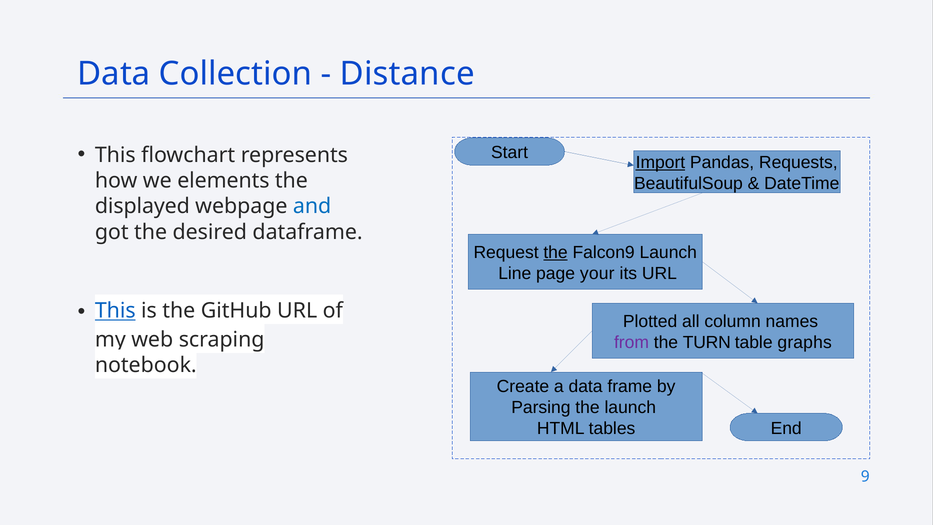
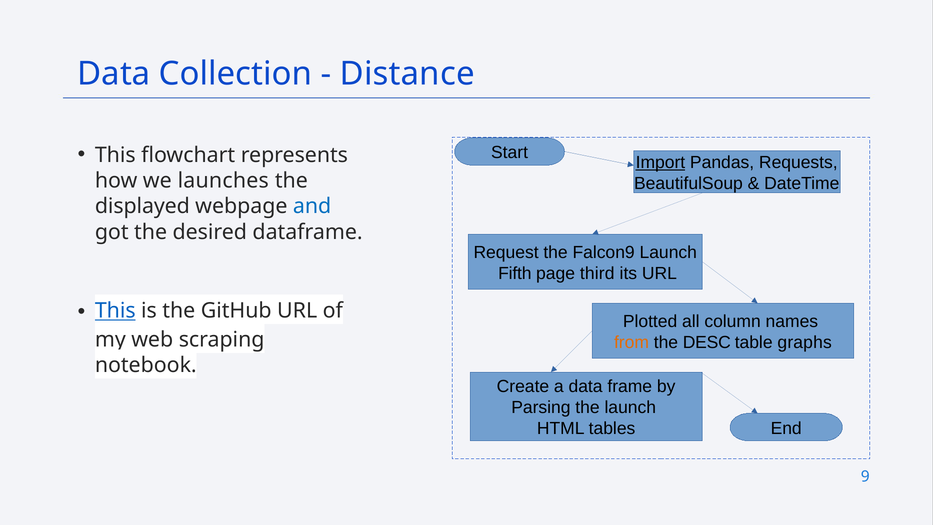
elements: elements -> launches (223, 181)
the underline: present -> none (556, 252)
Line: Line -> Fifth (515, 273)
your: your -> third (597, 273)
from colour: purple -> orange (631, 342)
TURN: TURN -> DESC (707, 342)
